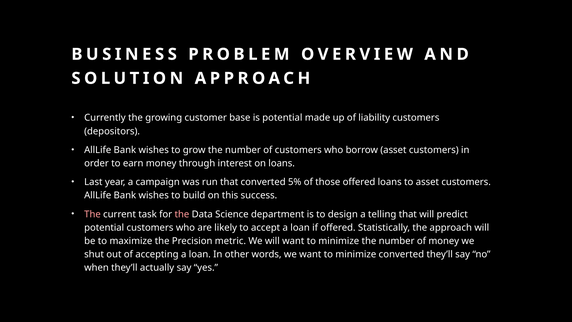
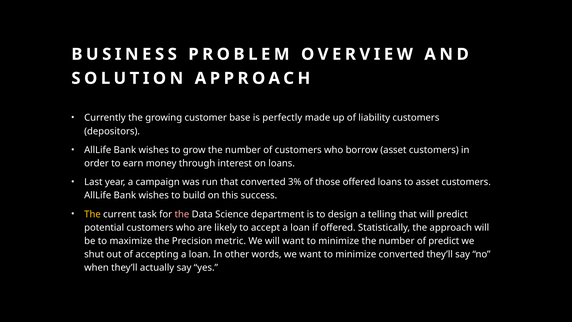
is potential: potential -> perfectly (282, 118)
5%: 5% -> 3% (295, 182)
The colour: pink -> yellow (92, 214)
of money: money -> predict (444, 241)
